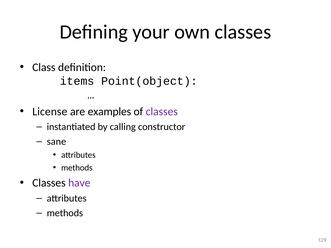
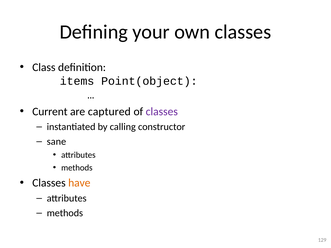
License: License -> Current (50, 112)
examples: examples -> captured (109, 112)
have colour: purple -> orange (79, 183)
